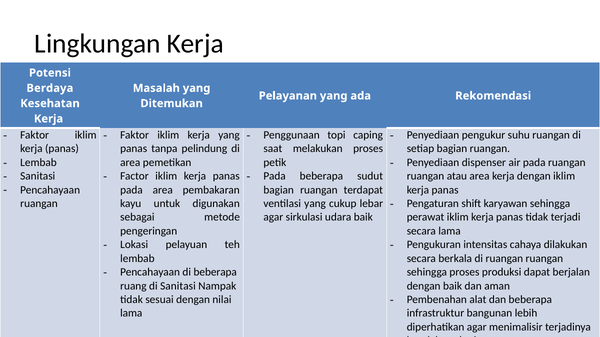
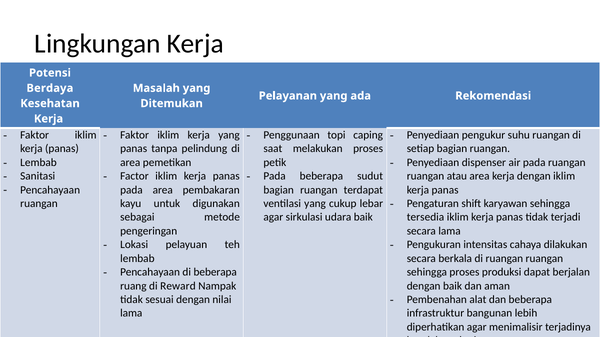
perawat: perawat -> tersedia (426, 218)
di Sanitasi: Sanitasi -> Reward (178, 286)
